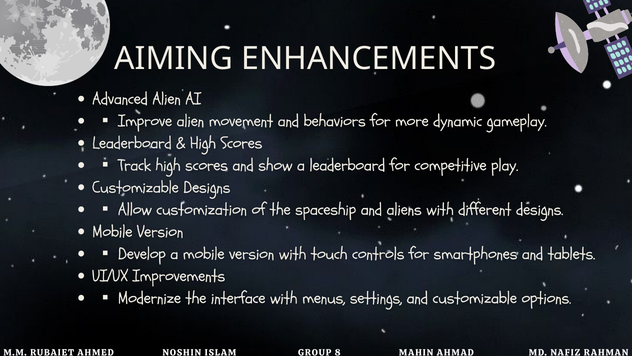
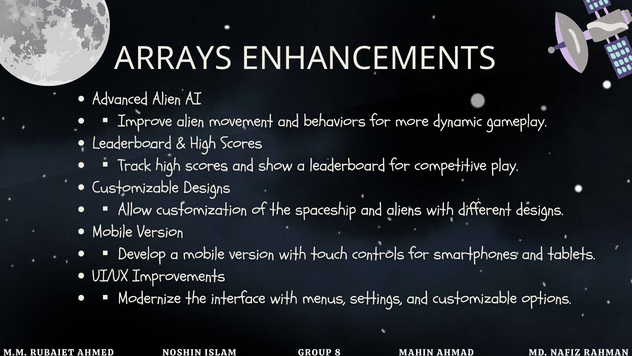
AIMING: AIMING -> ARRAYS (173, 59)
